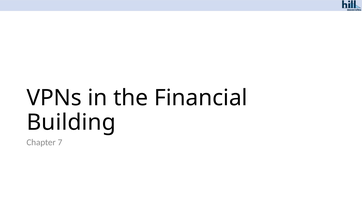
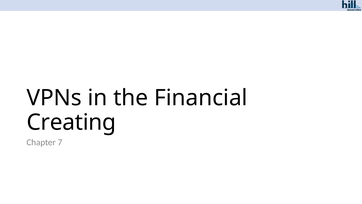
Building: Building -> Creating (71, 122)
